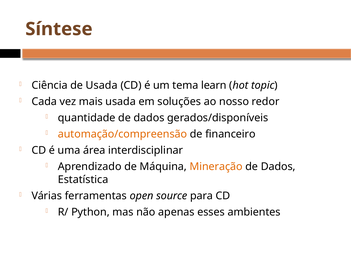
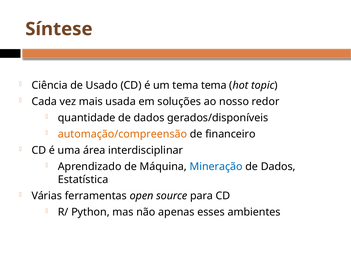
de Usada: Usada -> Usado (102, 85)
tema learn: learn -> tema (214, 85)
Mineração colour: orange -> blue (216, 167)
